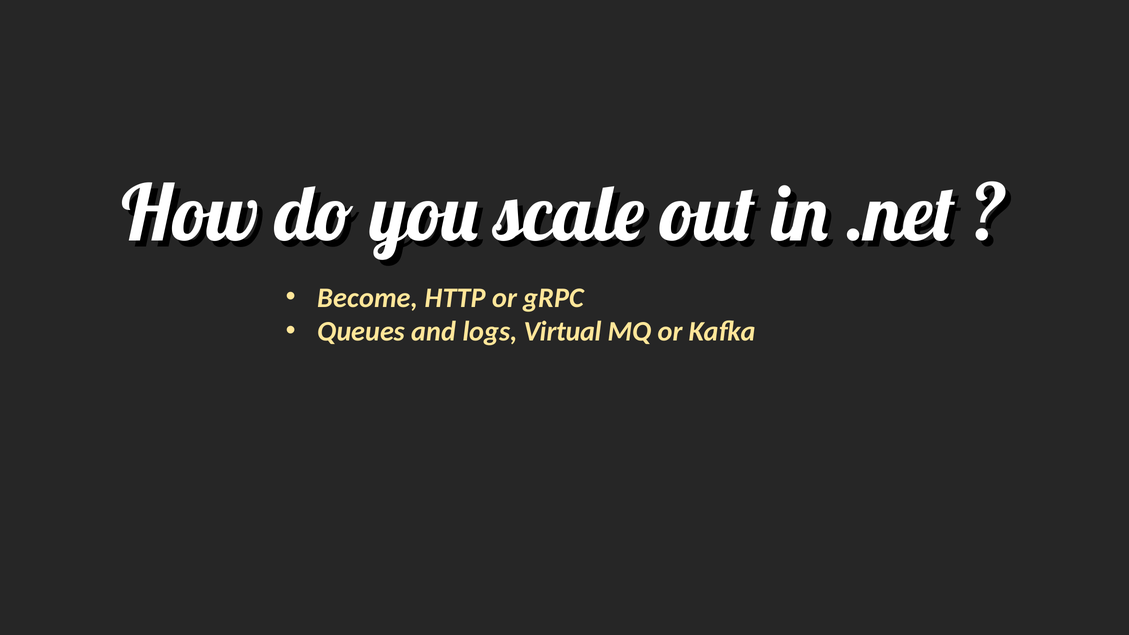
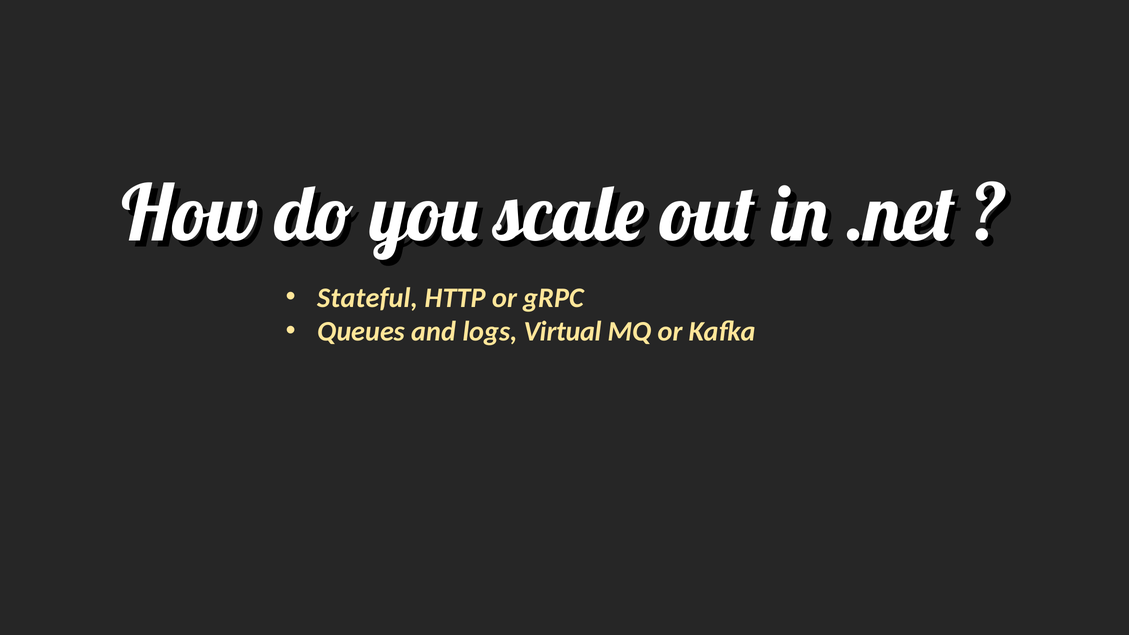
Become: Become -> Stateful (368, 298)
